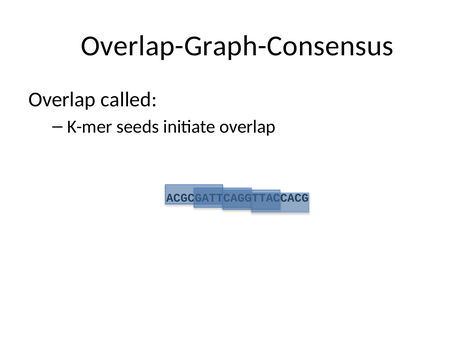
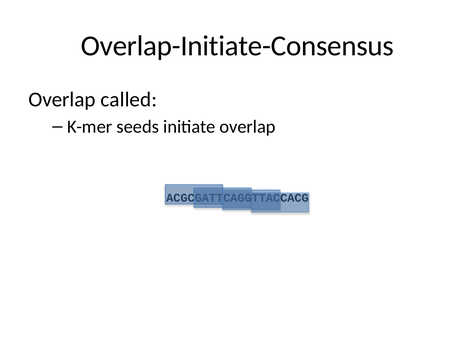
Overlap-Graph-Consensus: Overlap-Graph-Consensus -> Overlap-Initiate-Consensus (237, 46)
